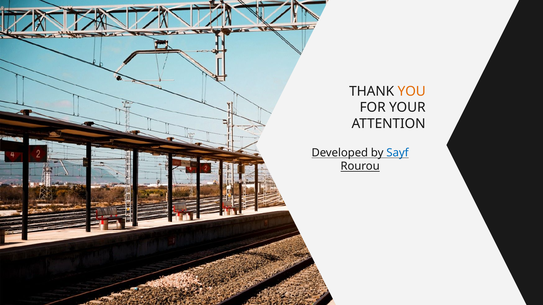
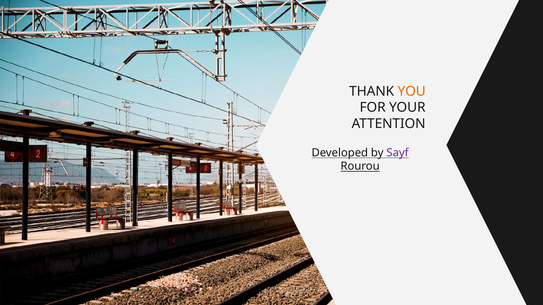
Sayf colour: blue -> purple (397, 153)
